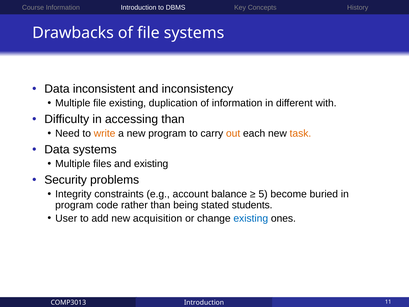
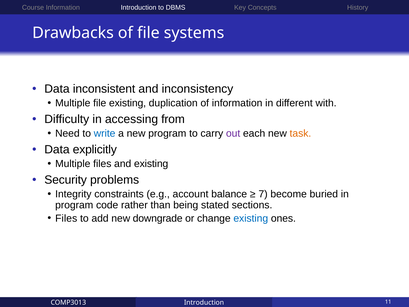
accessing than: than -> from (173, 119)
write colour: orange -> blue (105, 133)
out colour: orange -> purple (233, 133)
Data systems: systems -> explicitly (95, 150)
5: 5 -> 7 (263, 194)
students: students -> sections (252, 205)
User: User -> Files (66, 218)
acquisition: acquisition -> downgrade (158, 218)
